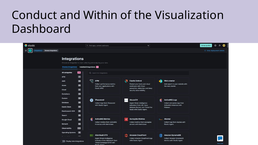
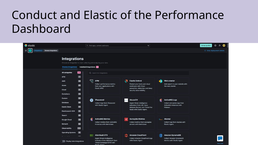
Within: Within -> Elastic (100, 15)
Visualization: Visualization -> Performance (189, 15)
